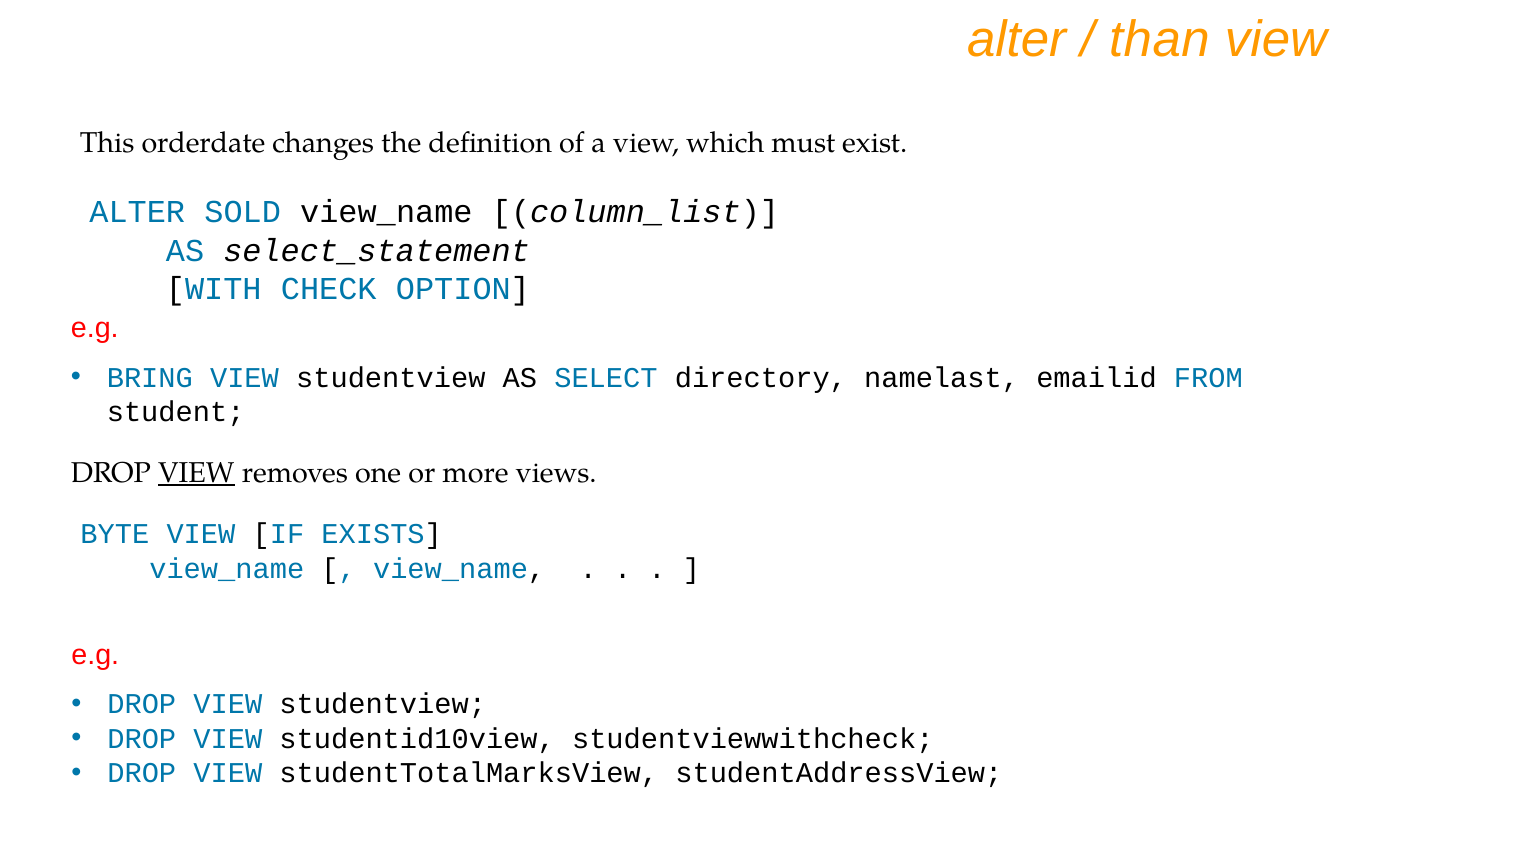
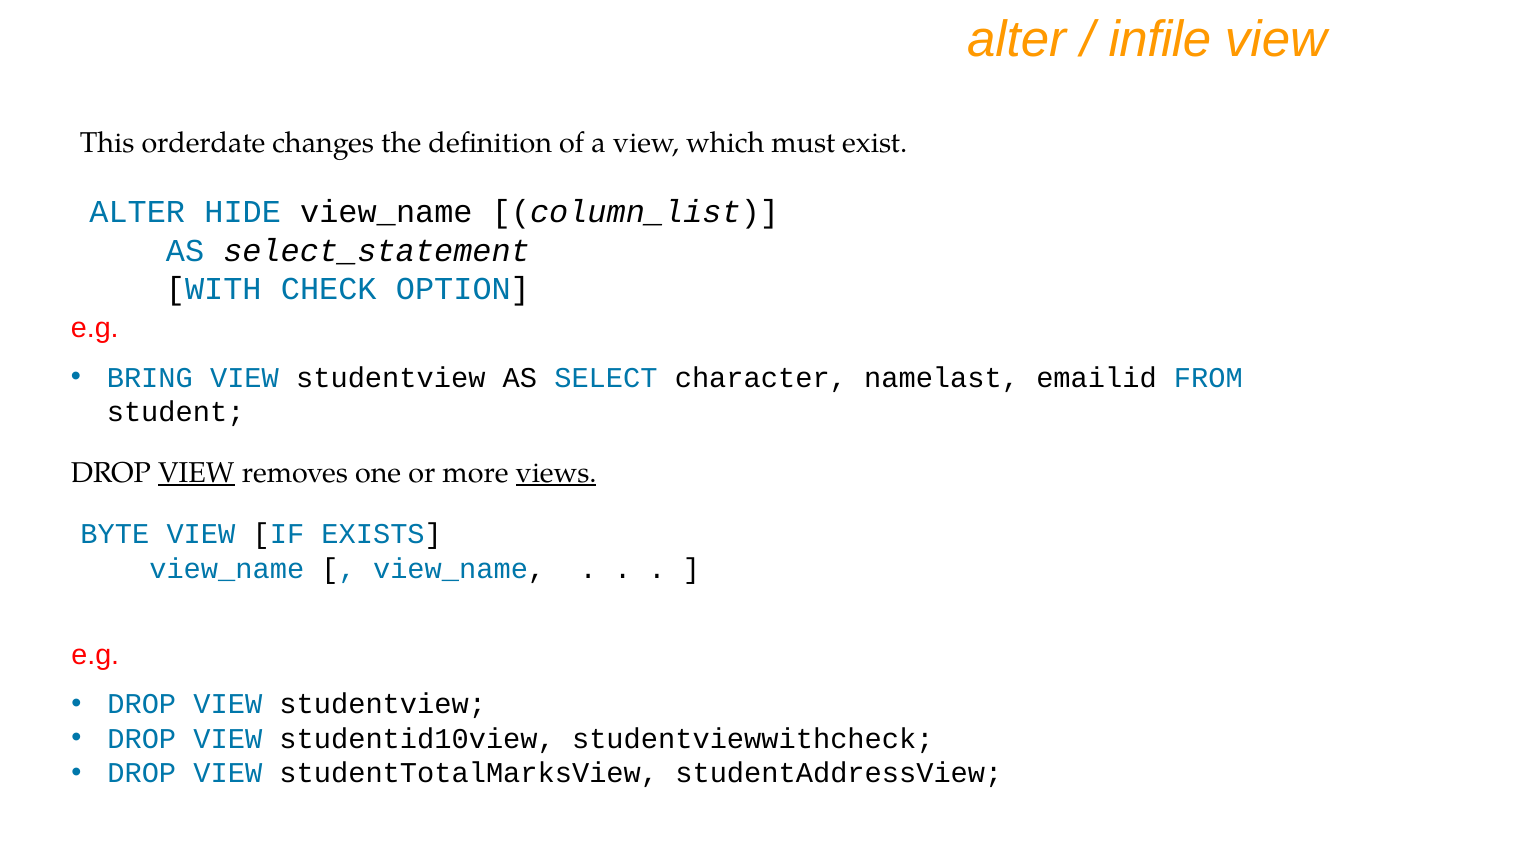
than: than -> infile (1160, 40)
SOLD: SOLD -> HIDE (243, 213)
directory: directory -> character (761, 378)
views underline: none -> present (556, 473)
